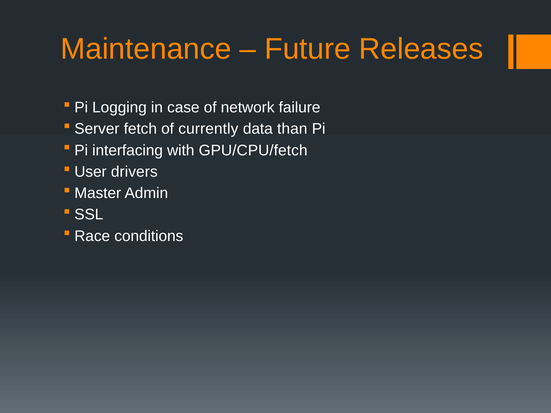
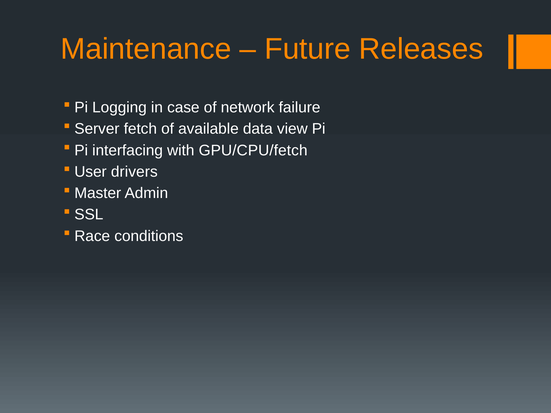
currently: currently -> available (208, 129)
than: than -> view (292, 129)
